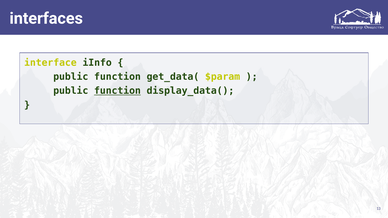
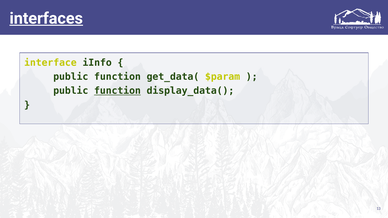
interfaces underline: none -> present (46, 18)
